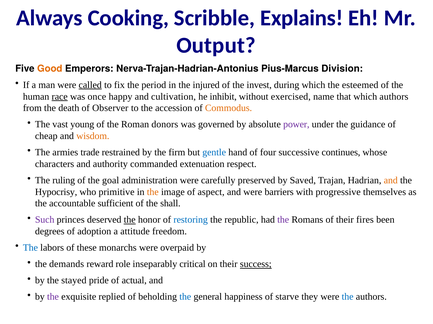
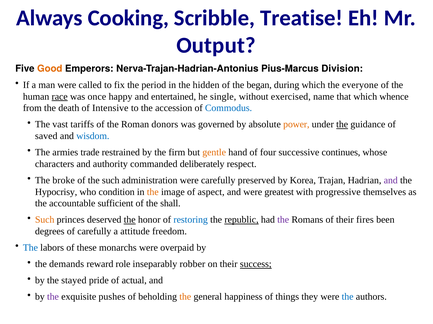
Explains: Explains -> Treatise (302, 18)
called underline: present -> none (90, 85)
injured: injured -> hidden (206, 85)
invest: invest -> began (259, 85)
esteemed: esteemed -> everyone (360, 85)
cultivation: cultivation -> entertained (174, 97)
inhibit: inhibit -> single (223, 97)
which authors: authors -> whence (394, 97)
Observer: Observer -> Intensive (110, 108)
Commodus colour: orange -> blue (229, 108)
young: young -> tariffs (82, 125)
power colour: purple -> orange (296, 125)
the underline: none -> present (342, 125)
cheap: cheap -> saved (46, 136)
wisdom colour: orange -> blue (93, 136)
gentle colour: blue -> orange (214, 153)
extenuation: extenuation -> deliberately (202, 164)
ruling: ruling -> broke (64, 181)
the goal: goal -> such (111, 181)
Saved: Saved -> Korea (303, 181)
and colour: orange -> purple (391, 181)
primitive: primitive -> condition (117, 192)
barriers: barriers -> greatest (279, 192)
Such colour: purple -> orange (45, 220)
republic underline: none -> present (241, 220)
of adoption: adoption -> carefully (94, 232)
critical: critical -> robber (192, 265)
replied: replied -> pushes (112, 297)
the colour: blue -> orange (185, 297)
starve: starve -> things (287, 297)
